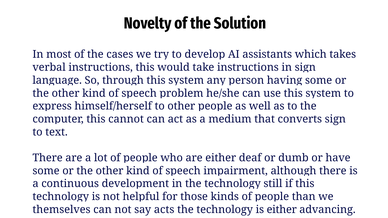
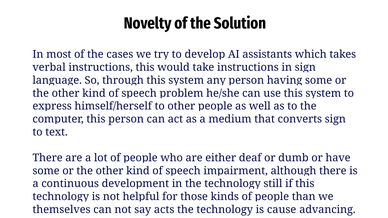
this cannot: cannot -> person (126, 119)
is either: either -> cause (282, 210)
